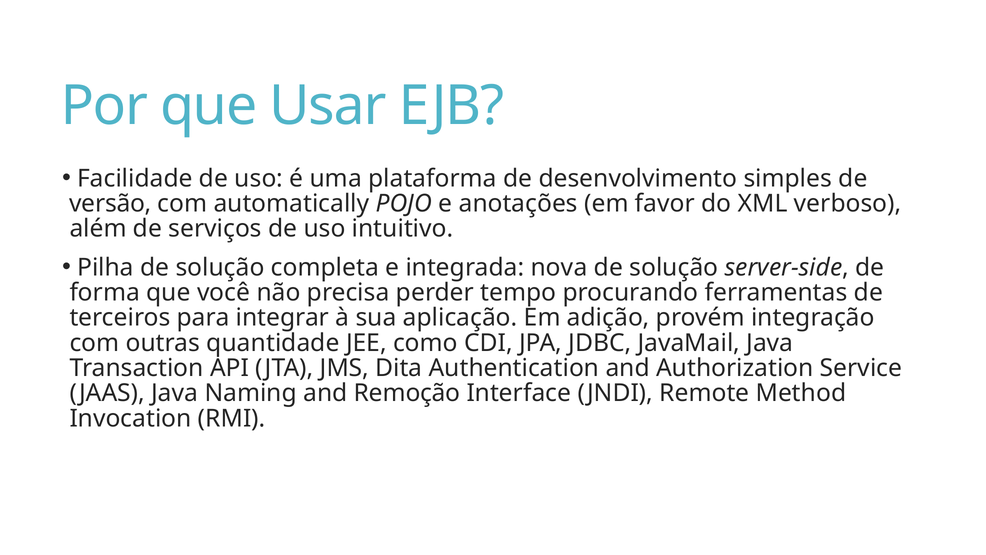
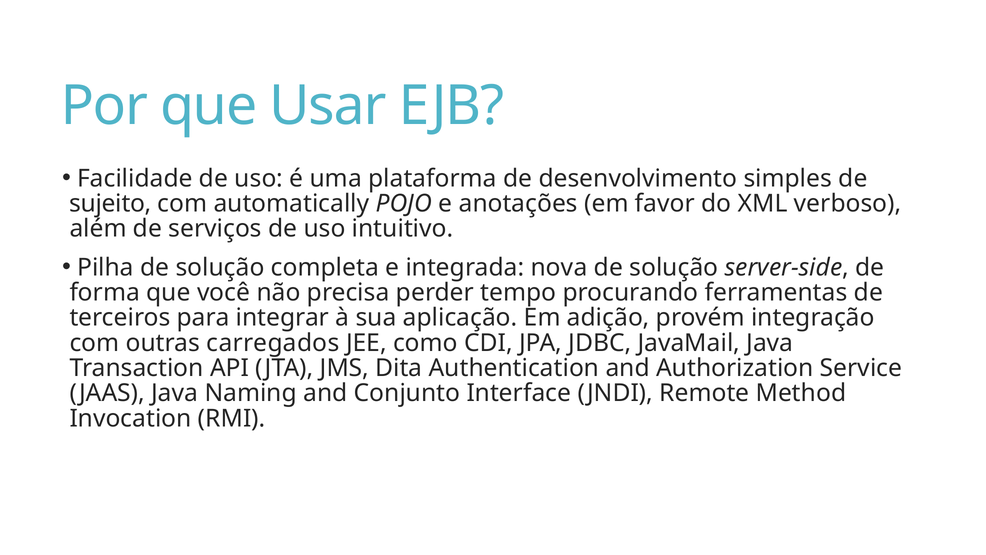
versão: versão -> sujeito (110, 204)
quantidade: quantidade -> carregados (273, 343)
Remoção: Remoção -> Conjunto (407, 393)
